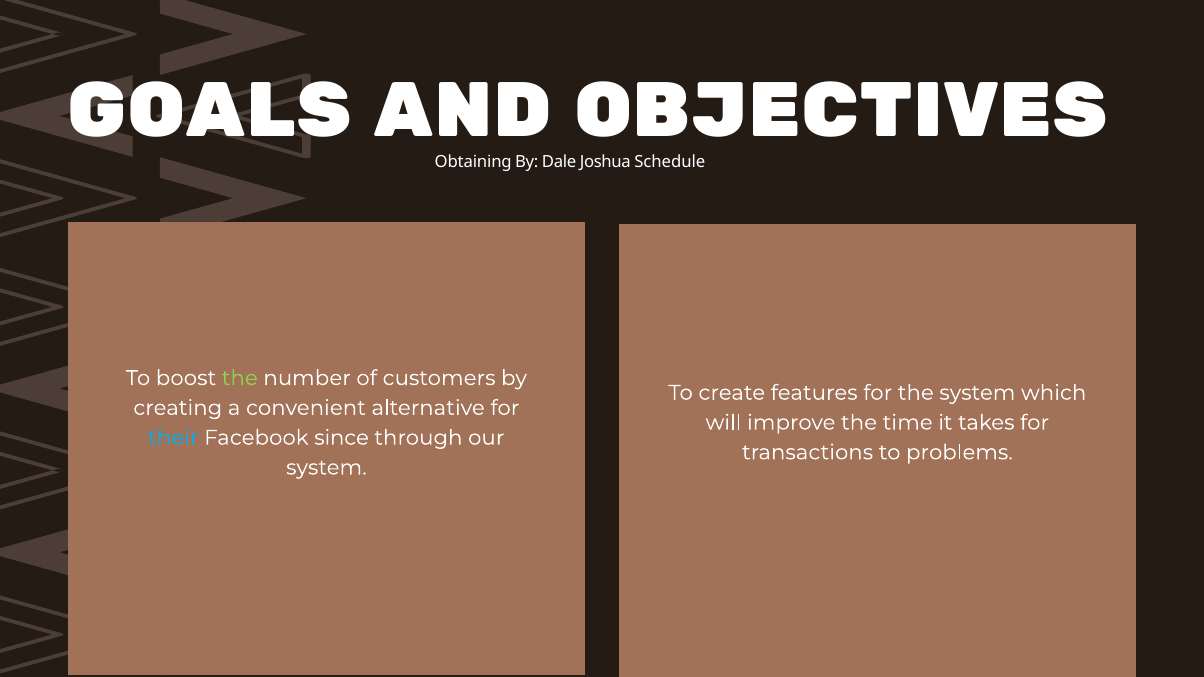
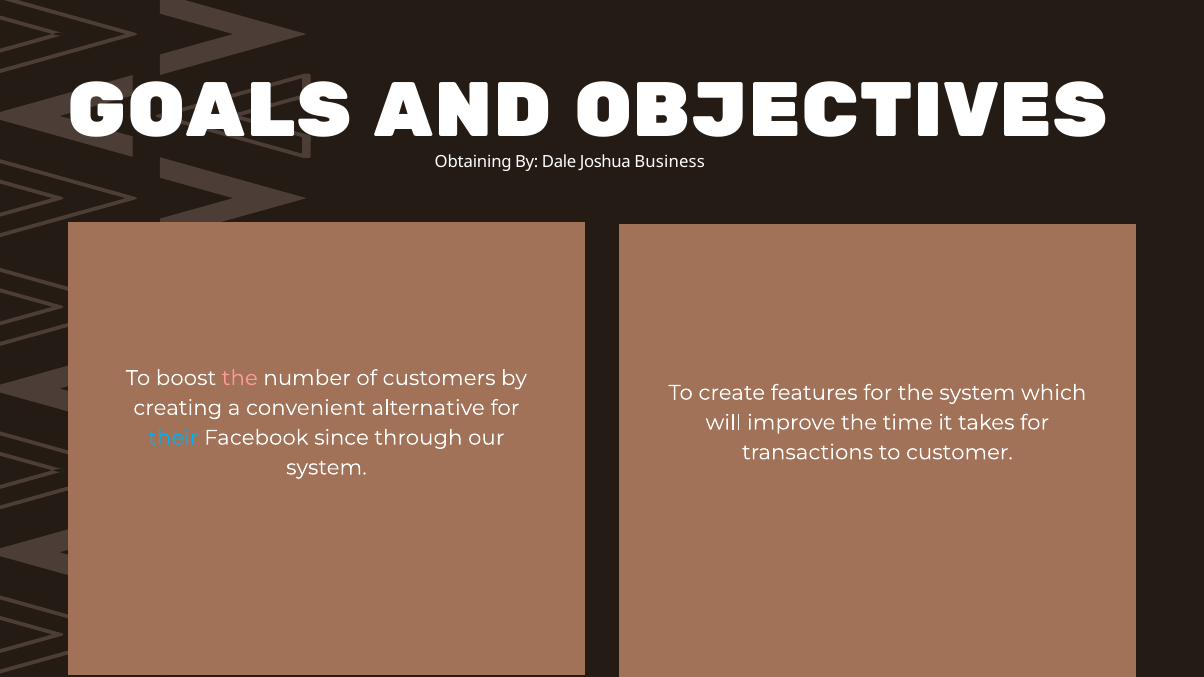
Schedule: Schedule -> Business (670, 162)
the colour: light green -> pink (240, 378)
problems: problems -> customer (959, 453)
